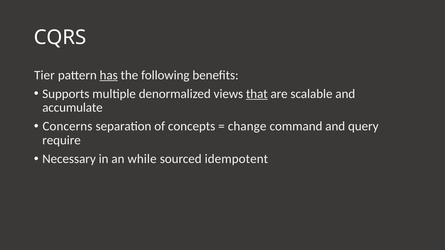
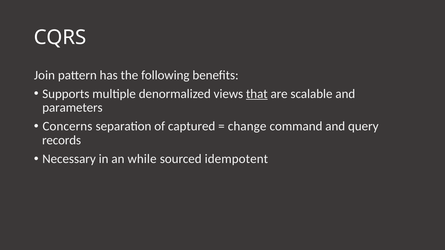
Tier: Tier -> Join (44, 75)
has underline: present -> none (109, 75)
accumulate: accumulate -> parameters (72, 108)
concepts: concepts -> captured (192, 126)
require: require -> records (62, 140)
